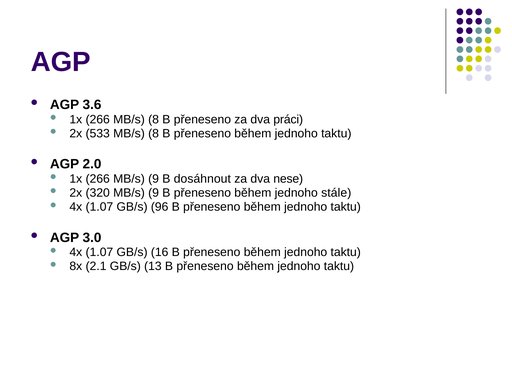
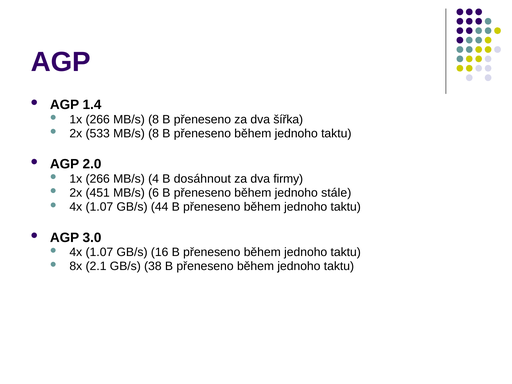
3.6: 3.6 -> 1.4 (92, 105)
práci: práci -> šířka (288, 120)
266 MB/s 9: 9 -> 4 (154, 179)
nese: nese -> firmy (288, 179)
320: 320 -> 451 (98, 193)
9: 9 -> 6 (154, 193)
96: 96 -> 44 (160, 207)
13: 13 -> 38 (153, 266)
